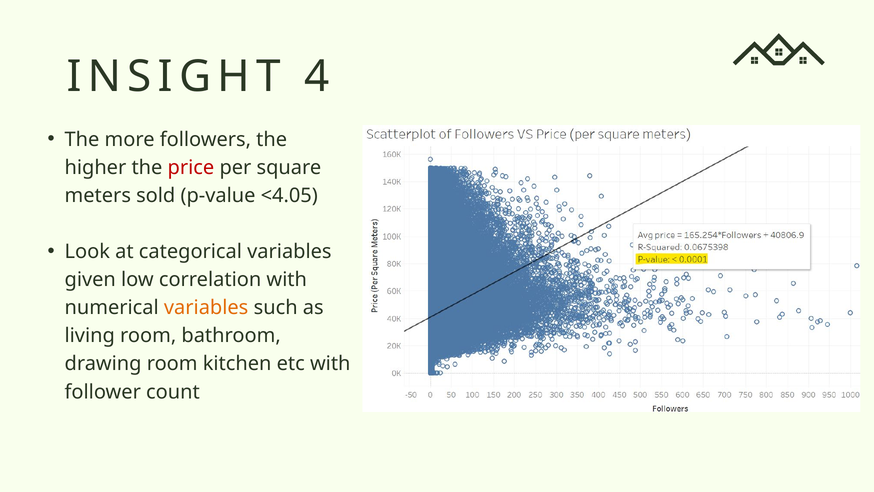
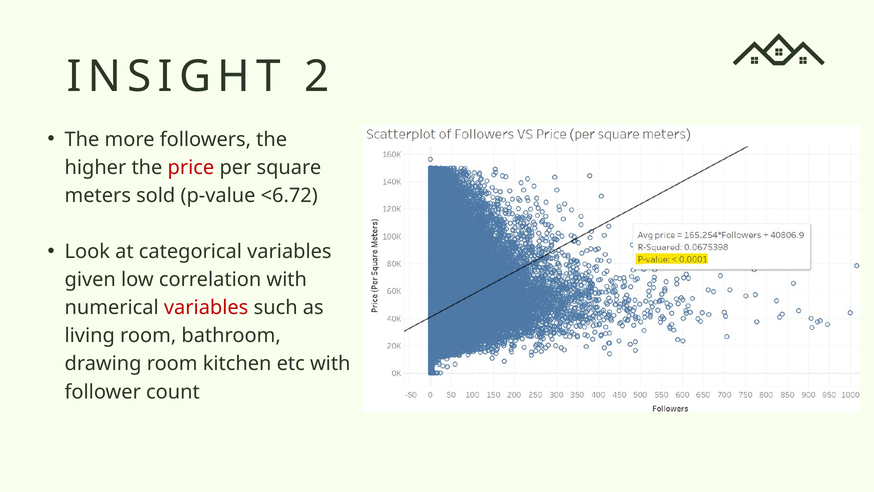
4: 4 -> 2 (317, 77)
<4.05: <4.05 -> <6.72 (289, 195)
variables colour: orange -> red (206, 308)
